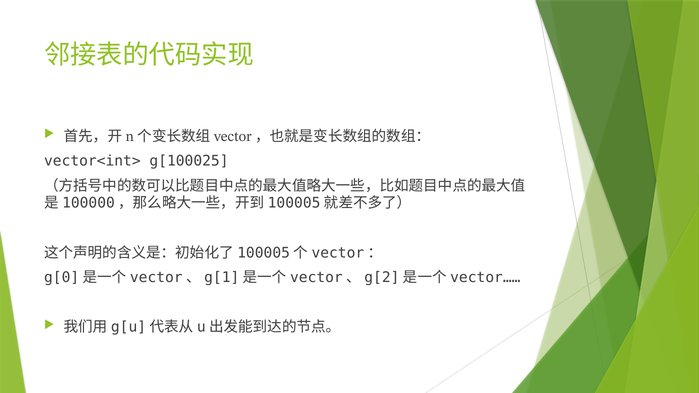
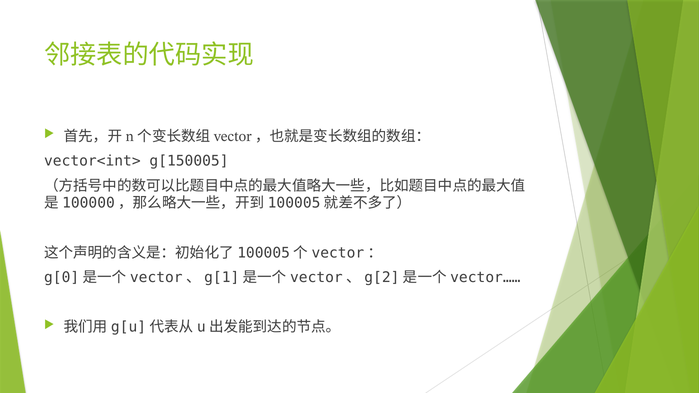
g[100025: g[100025 -> g[150005 (189, 161)
